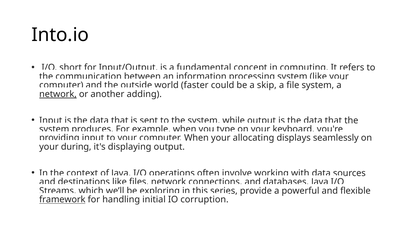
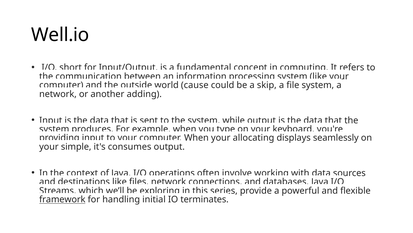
Into.io: Into.io -> Well.io (60, 35)
faster: faster -> cause (195, 85)
network underline: present -> none (58, 94)
during: during -> simple (76, 146)
displaying: displaying -> consumes (130, 146)
corruption: corruption -> terminates (205, 199)
